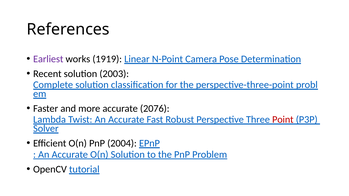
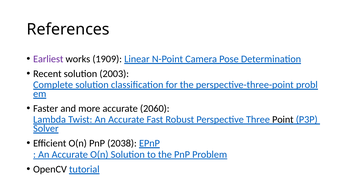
1919: 1919 -> 1909 (107, 59)
2076: 2076 -> 2060 (155, 109)
Point colour: red -> black (283, 120)
2004: 2004 -> 2038 (122, 144)
